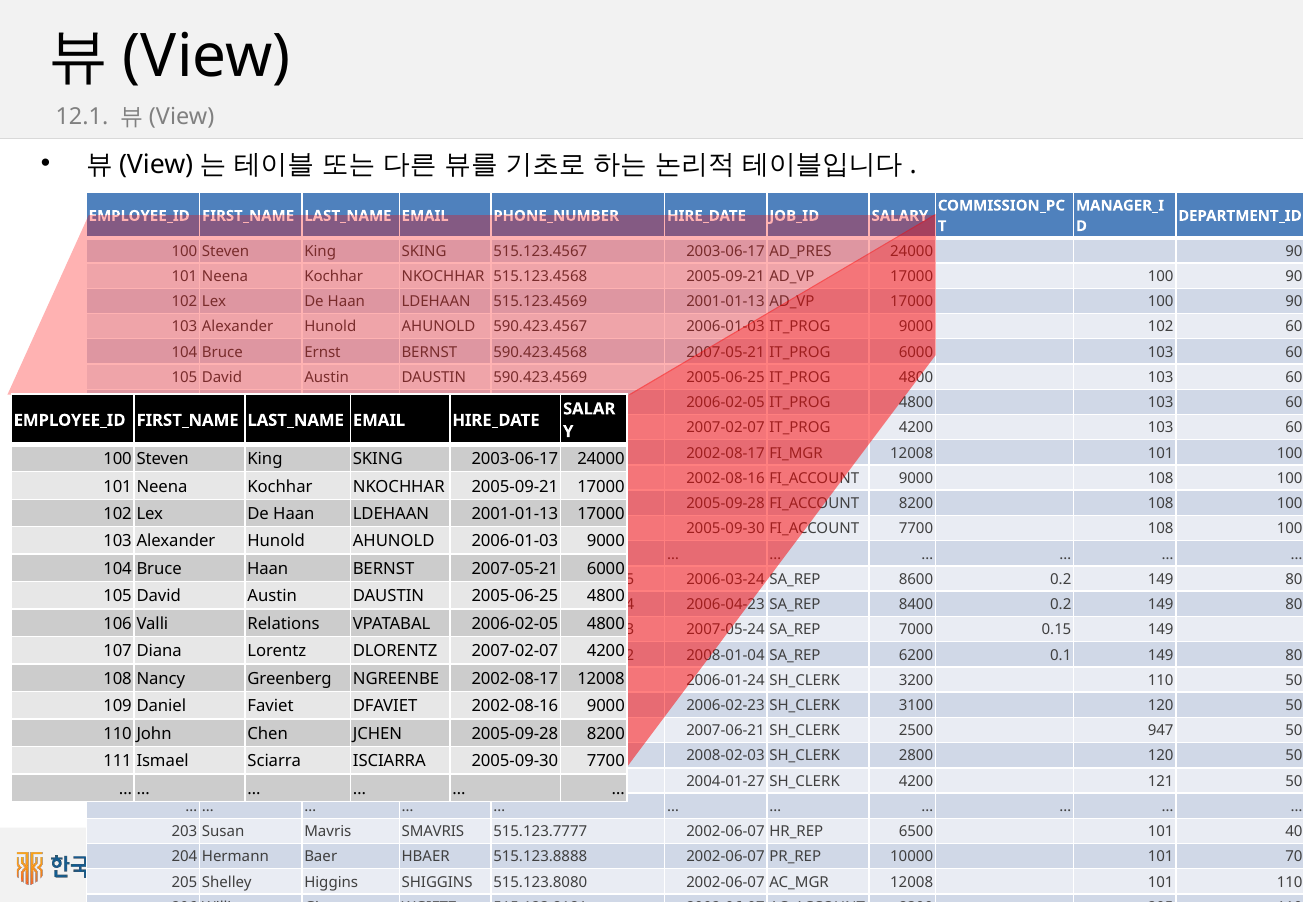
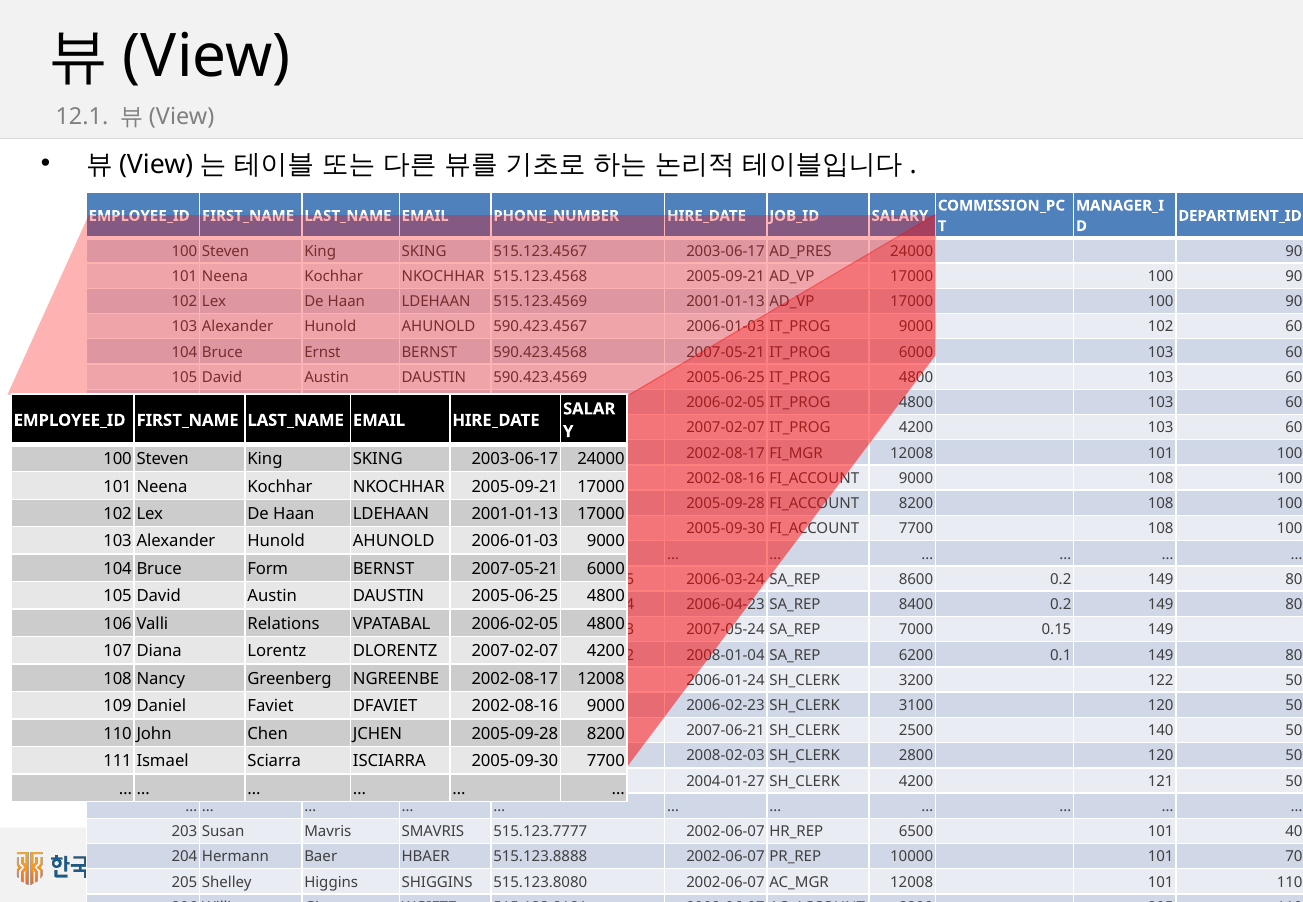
Bruce Haan: Haan -> Form (268, 569)
110: 110 -> 122 (1161, 680)
947: 947 -> 140 (1161, 731)
